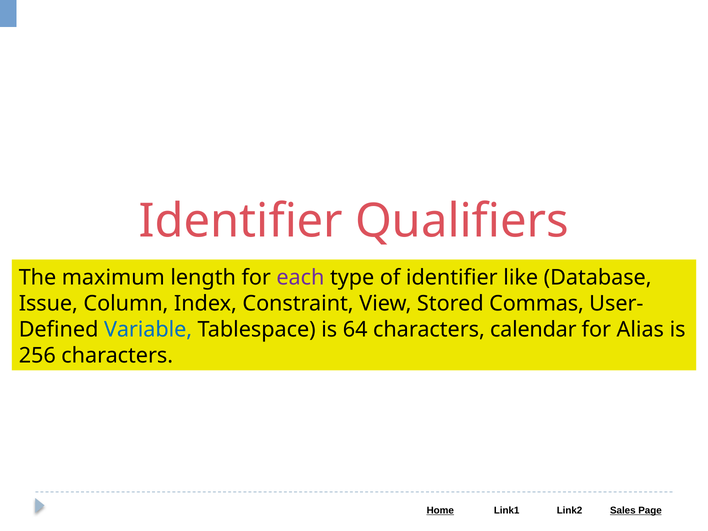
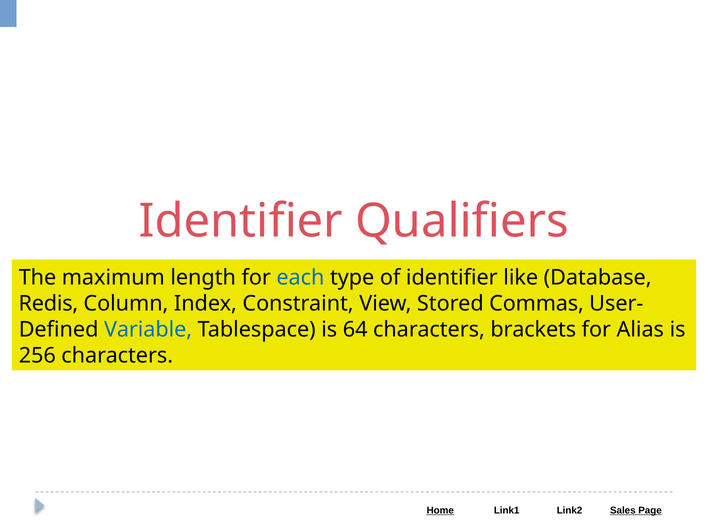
each colour: purple -> blue (300, 278)
Issue: Issue -> Redis (48, 303)
calendar: calendar -> brackets (533, 329)
